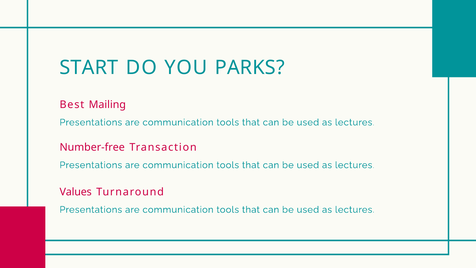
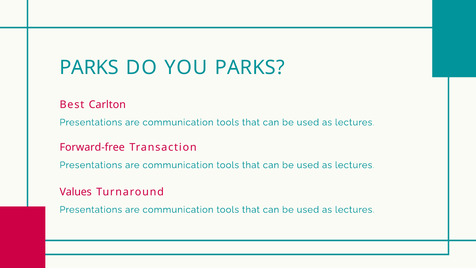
START: START -> PARKS (89, 68)
Mailing: Mailing -> Carlton (107, 104)
Number-free: Number-free -> Forward-free (92, 147)
